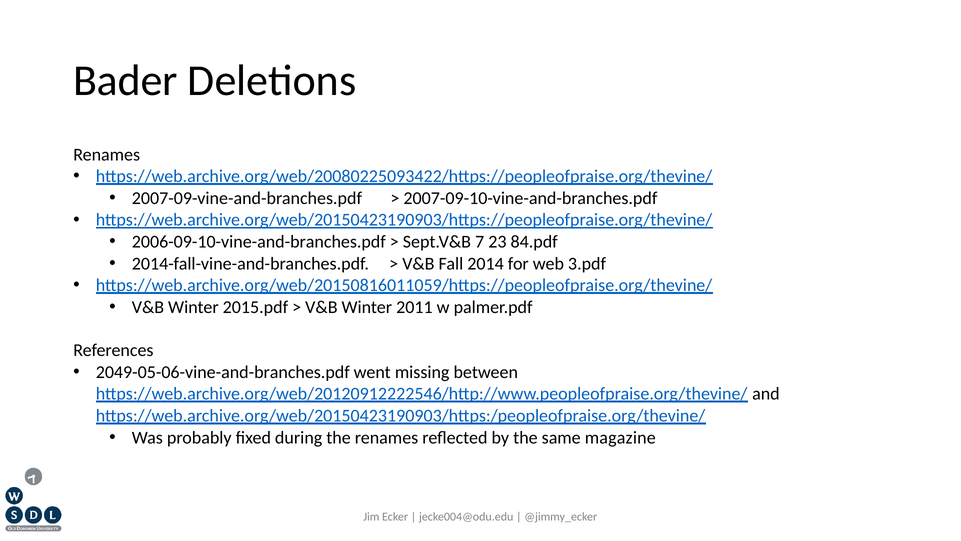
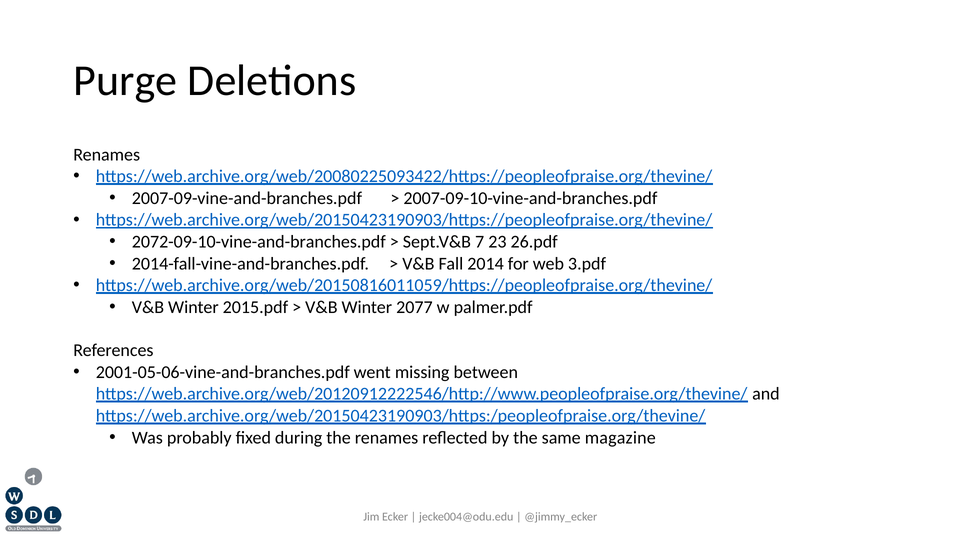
Bader: Bader -> Purge (125, 81)
2006-09-10-vine-and-branches.pdf: 2006-09-10-vine-and-branches.pdf -> 2072-09-10-vine-and-branches.pdf (259, 242)
84.pdf: 84.pdf -> 26.pdf (534, 242)
2011: 2011 -> 2077 (414, 307)
2049-05-06-vine-and-branches.pdf: 2049-05-06-vine-and-branches.pdf -> 2001-05-06-vine-and-branches.pdf (223, 372)
